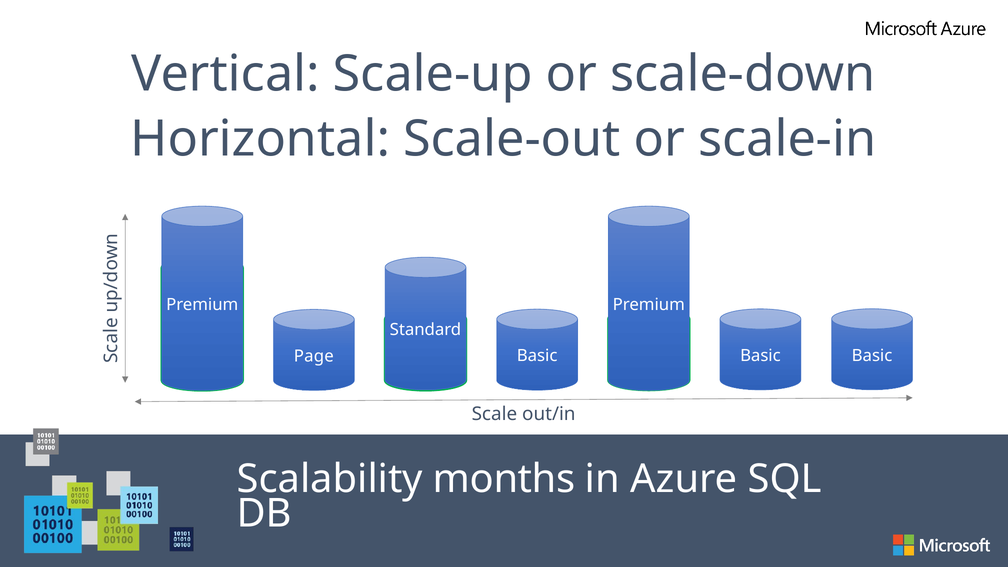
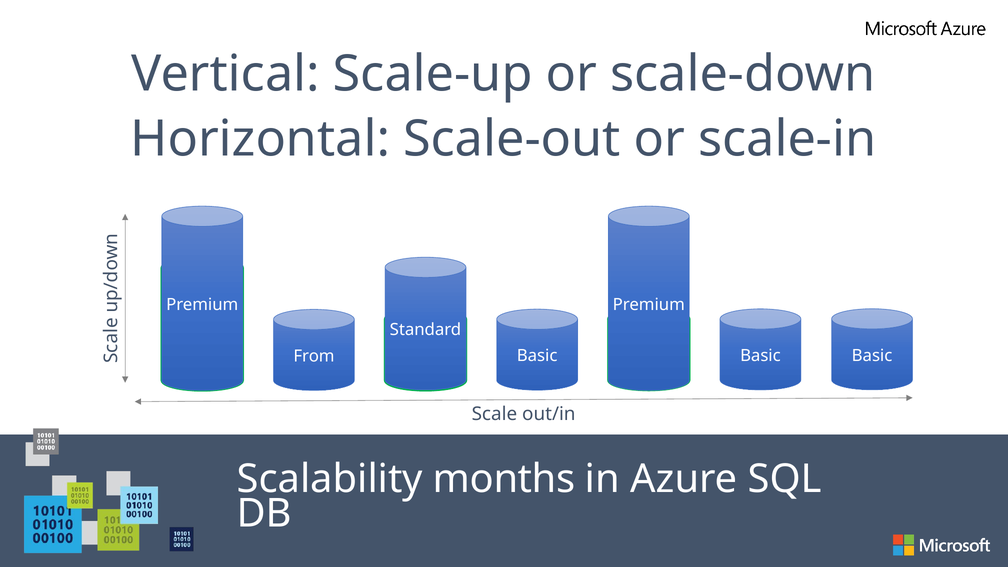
Page: Page -> From (314, 356)
